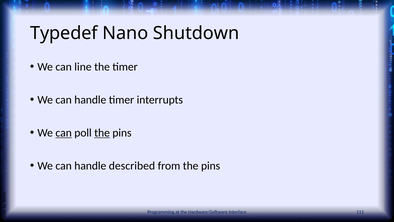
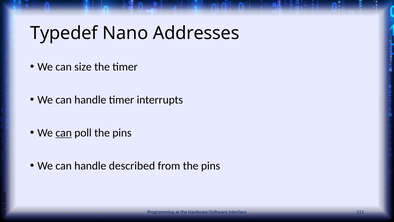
Shutdown: Shutdown -> Addresses (196, 33)
line: line -> size (83, 67)
the underline: present -> none (102, 133)
